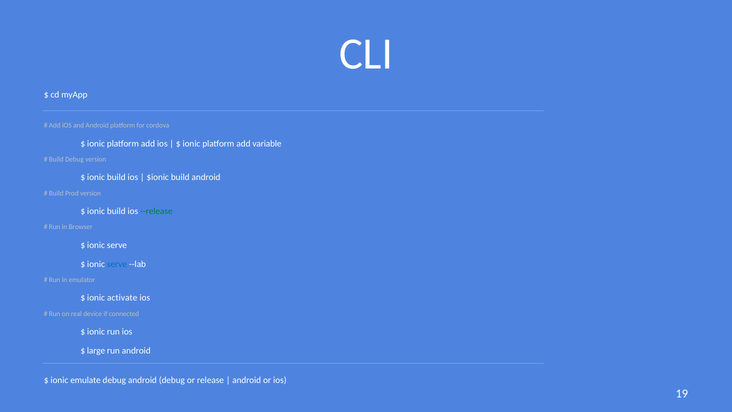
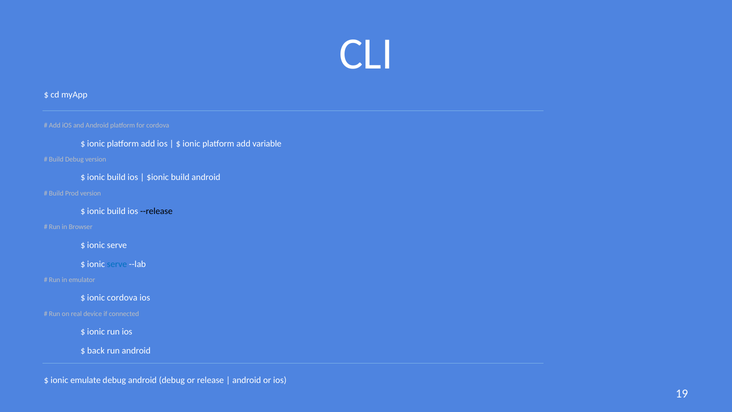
--release colour: green -> black (156, 211)
ionic activate: activate -> cordova (122, 298)
large: large -> back (96, 351)
